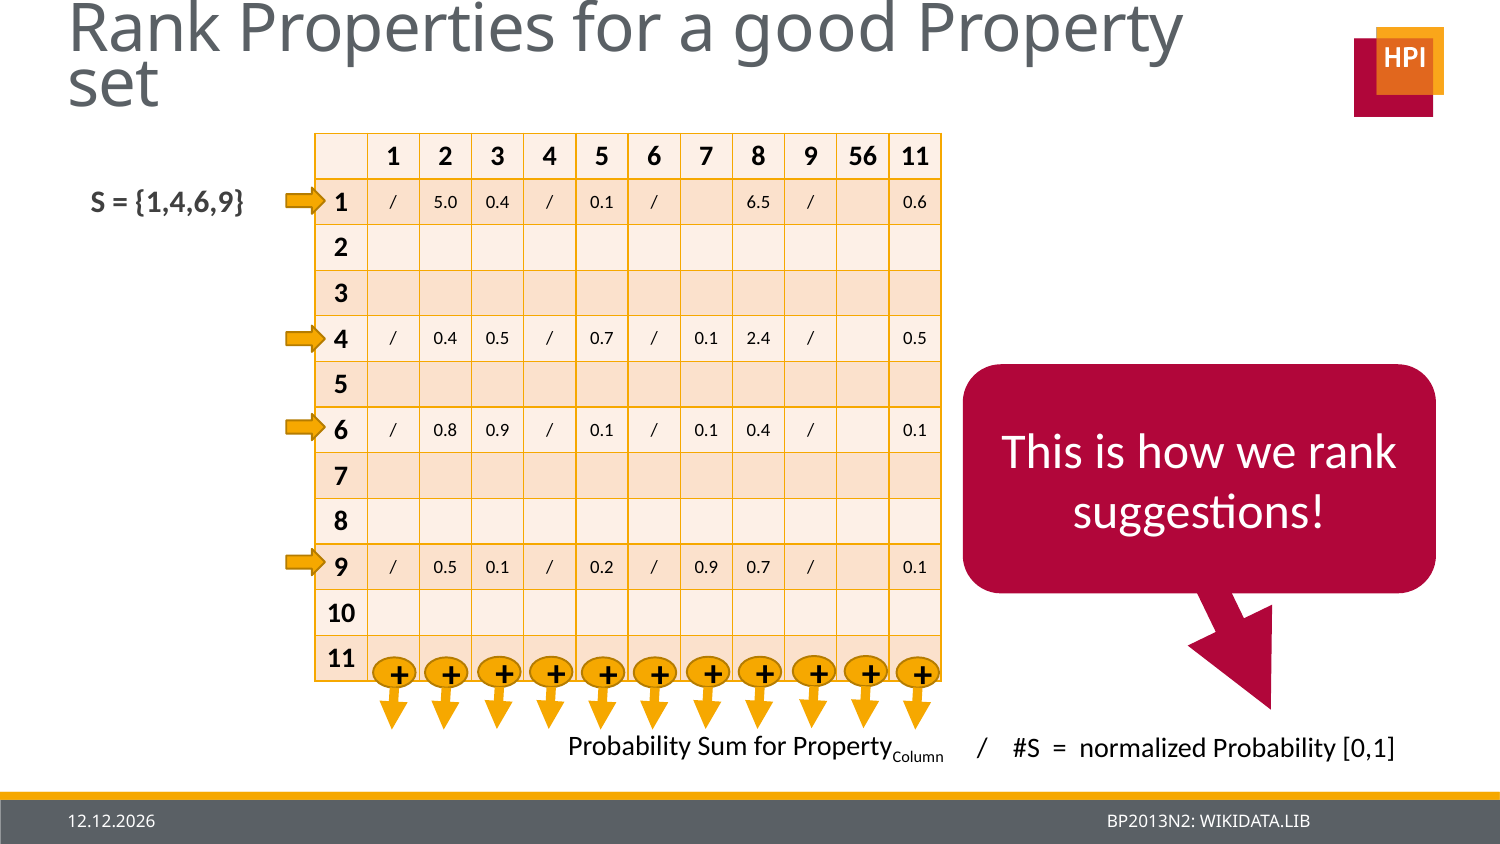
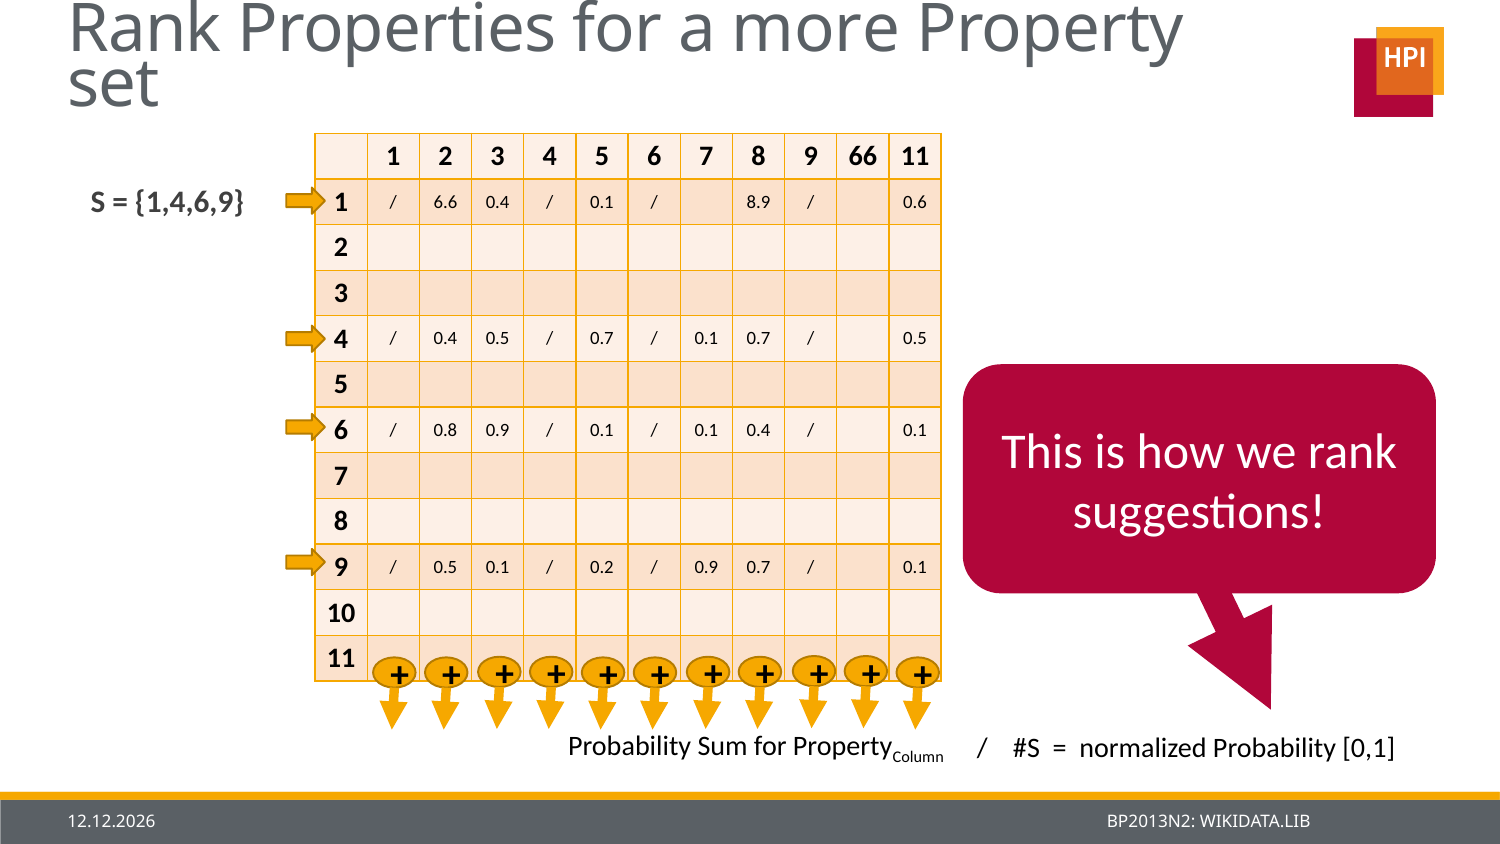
good: good -> more (816, 30)
56: 56 -> 66 (863, 156)
5.0: 5.0 -> 6.6 (445, 202)
6.5: 6.5 -> 8.9 (758, 202)
0.1 2.4: 2.4 -> 0.7 (758, 339)
